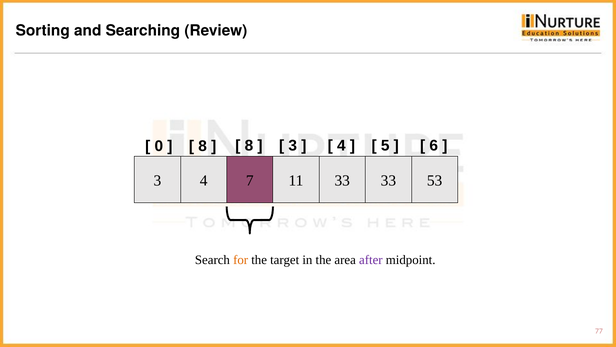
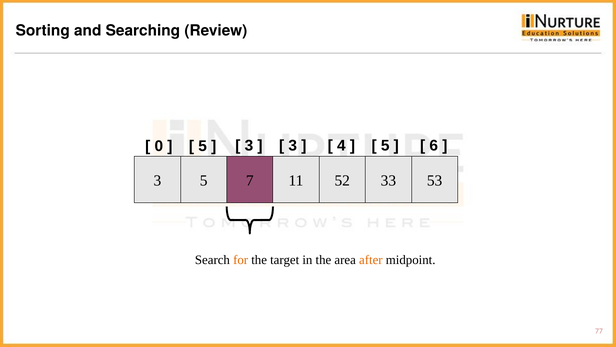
8: 8 -> 3 (249, 146)
8: 8 -> 5 (203, 146)
3 4: 4 -> 5 (204, 180)
11 33: 33 -> 52 (342, 180)
after colour: purple -> orange (371, 260)
